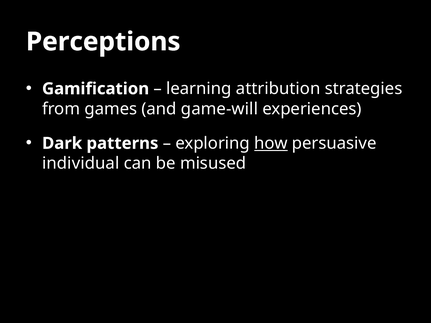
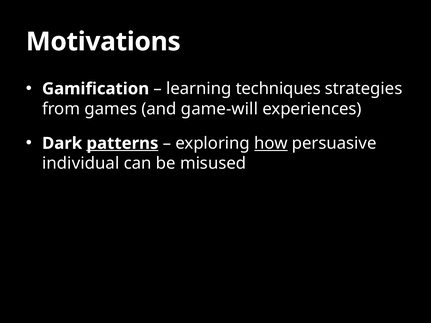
Perceptions: Perceptions -> Motivations (103, 42)
attribution: attribution -> techniques (278, 89)
patterns underline: none -> present (122, 143)
